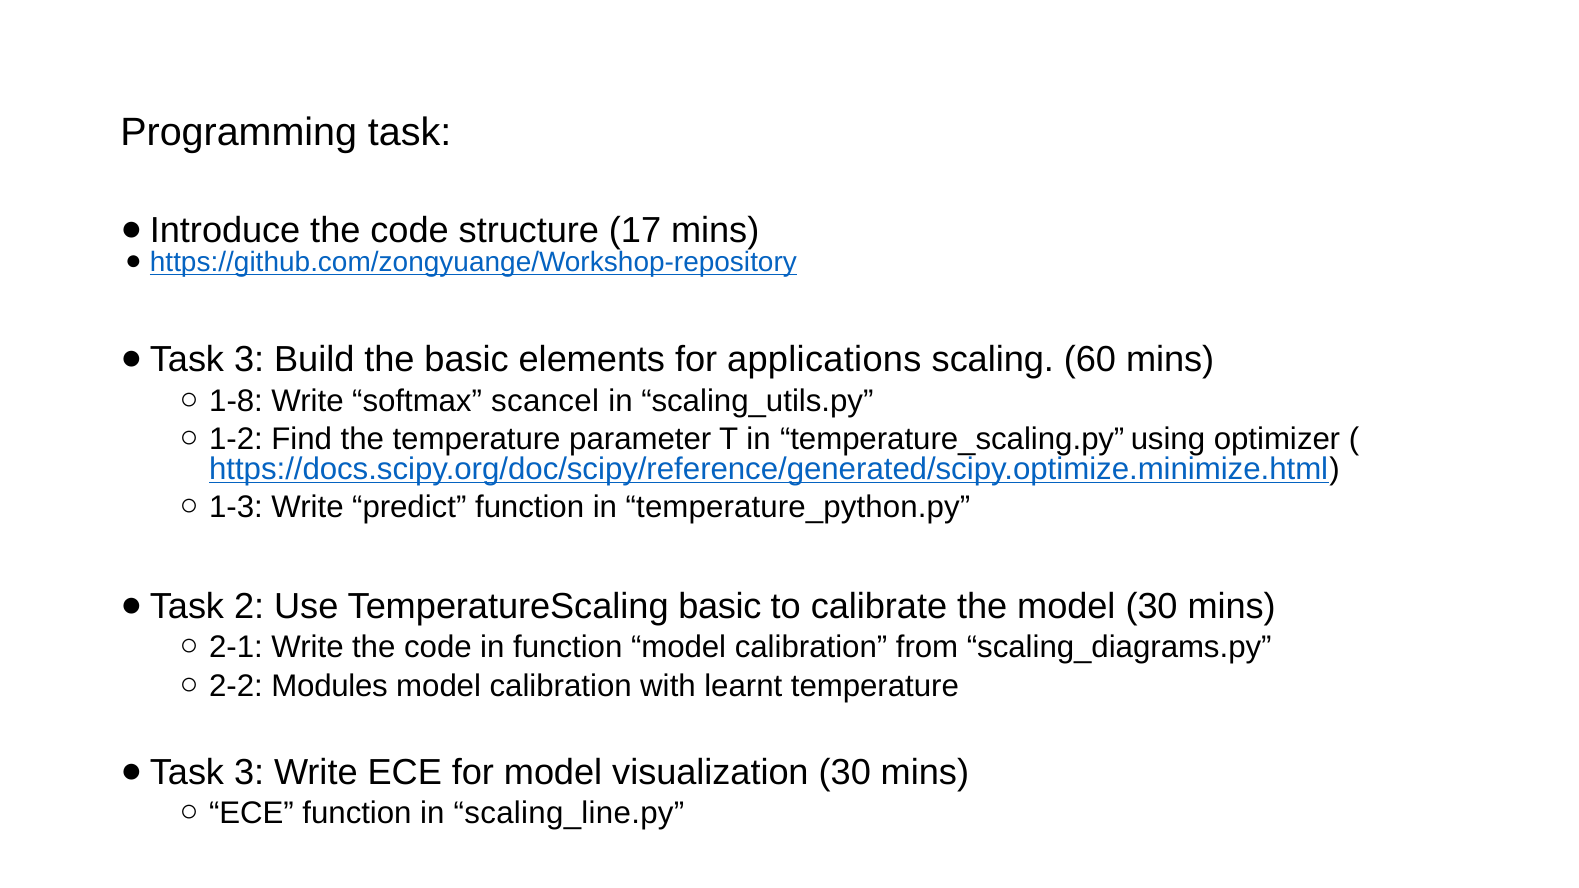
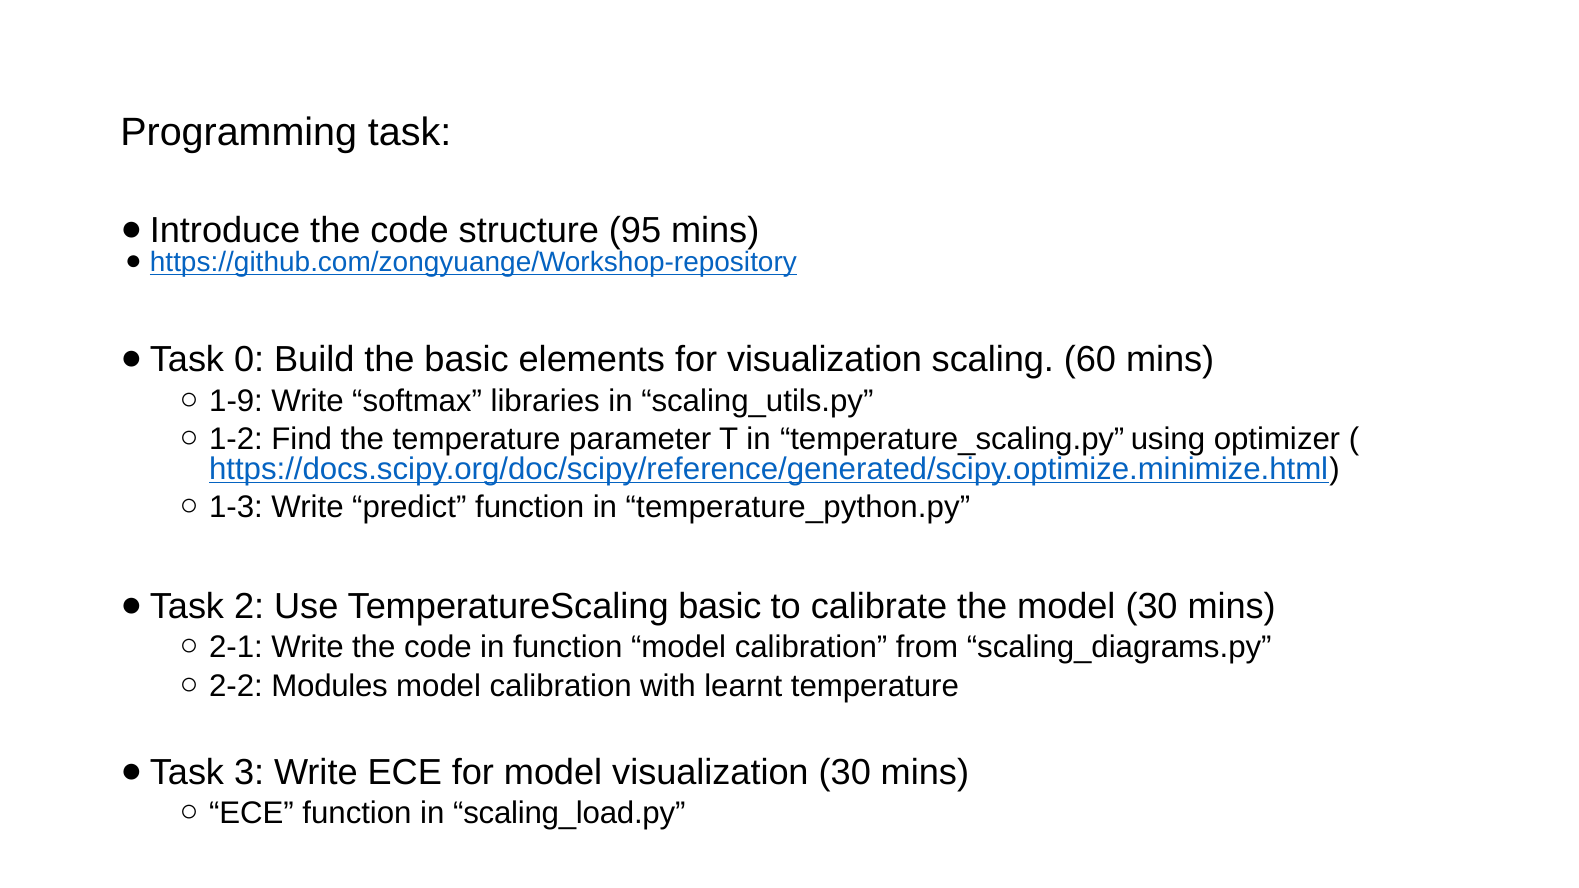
17: 17 -> 95 (635, 231)
3: 3 -> 0 (249, 360)
for applications: applications -> visualization (825, 360)
1-8: 1-8 -> 1-9 (236, 401)
scancel: scancel -> libraries (545, 401)
scaling_line.py: scaling_line.py -> scaling_load.py (569, 813)
